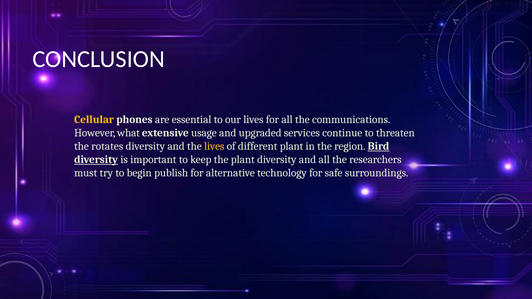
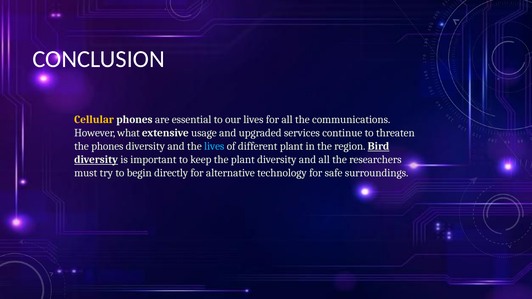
the rotates: rotates -> phones (107, 146)
lives colour: yellow -> light blue (214, 146)
publish: publish -> directly (171, 173)
